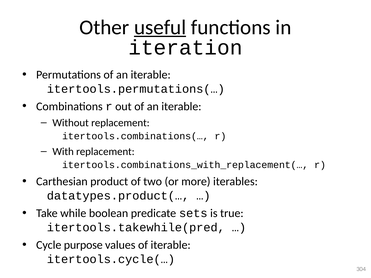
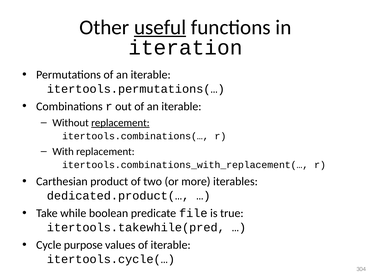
replacement underline: none -> present (120, 123)
datatypes.product(…: datatypes.product(… -> dedicated.product(… (118, 196)
sets: sets -> file (193, 213)
